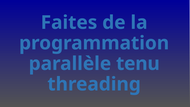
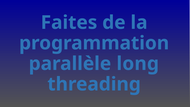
tenu: tenu -> long (138, 64)
